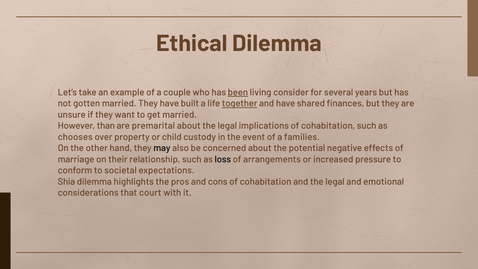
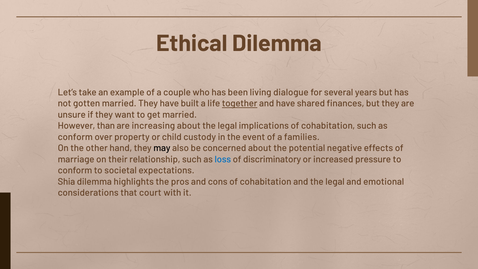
been underline: present -> none (238, 92)
consider: consider -> dialogue (291, 92)
premarital: premarital -> increasing (153, 126)
chooses: chooses -> conform (75, 137)
loss colour: black -> blue (223, 159)
arrangements: arrangements -> discriminatory (272, 159)
